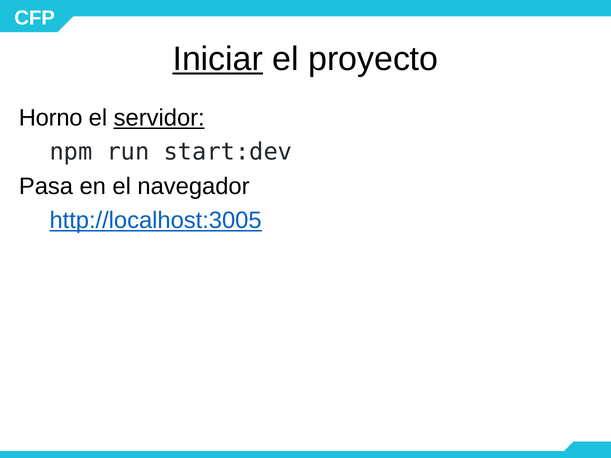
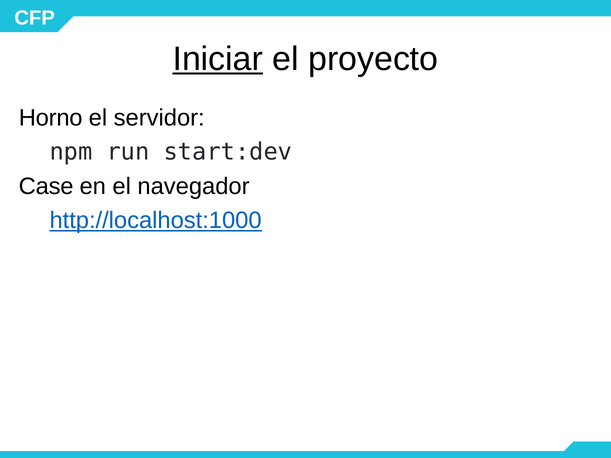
servidor underline: present -> none (159, 118)
Pasa: Pasa -> Case (46, 186)
http://localhost:3005: http://localhost:3005 -> http://localhost:1000 (156, 221)
